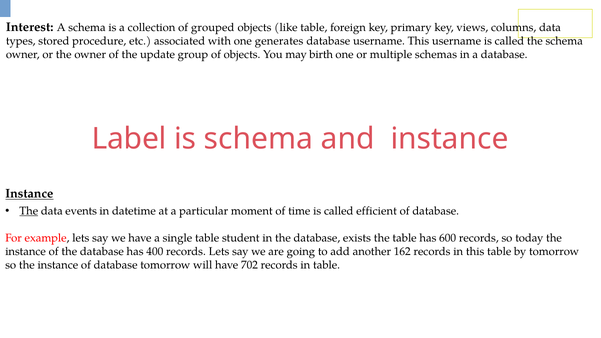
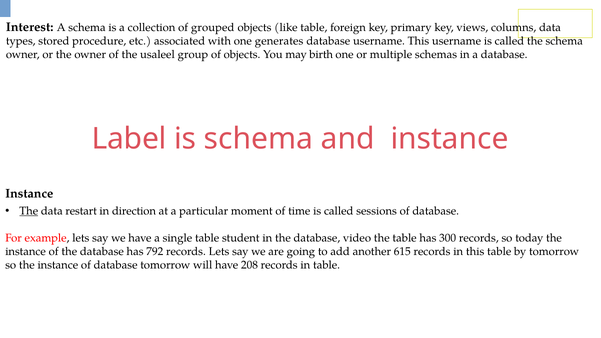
update: update -> usaleel (157, 55)
Instance underline: present -> none (29, 194)
events: events -> restart (81, 211)
datetime: datetime -> direction (134, 211)
efficient: efficient -> sessions (377, 211)
exists: exists -> video (357, 238)
600: 600 -> 300 (448, 238)
400: 400 -> 792 (155, 252)
162: 162 -> 615 (402, 252)
702: 702 -> 208 (249, 265)
